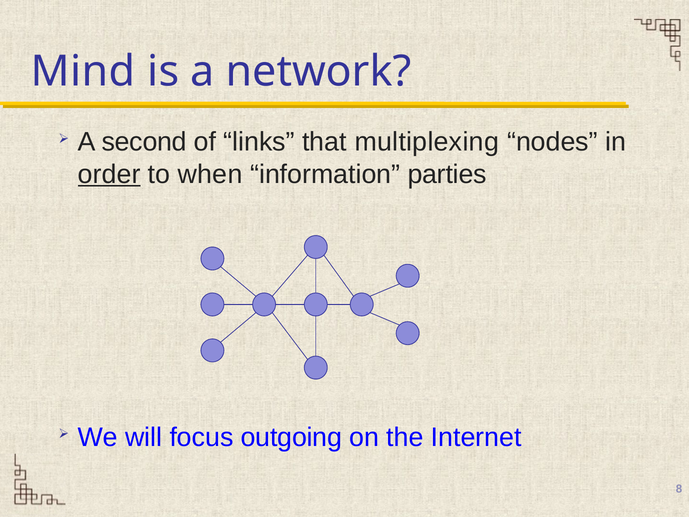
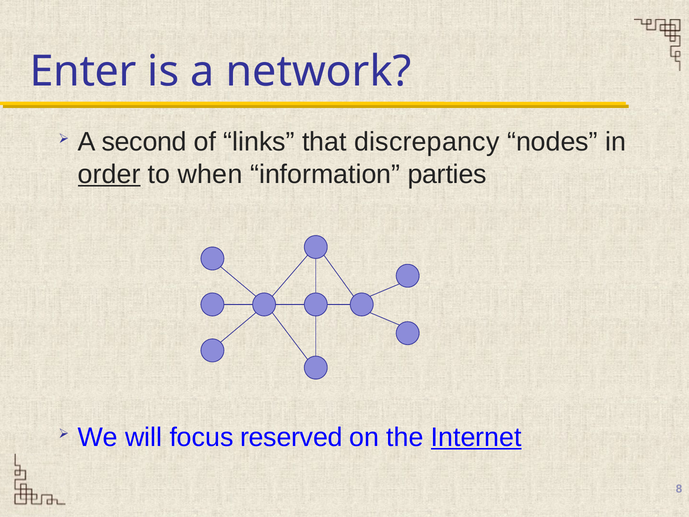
Mind: Mind -> Enter (83, 71)
multiplexing: multiplexing -> discrepancy (427, 142)
outgoing: outgoing -> reserved (291, 437)
Internet underline: none -> present (476, 437)
